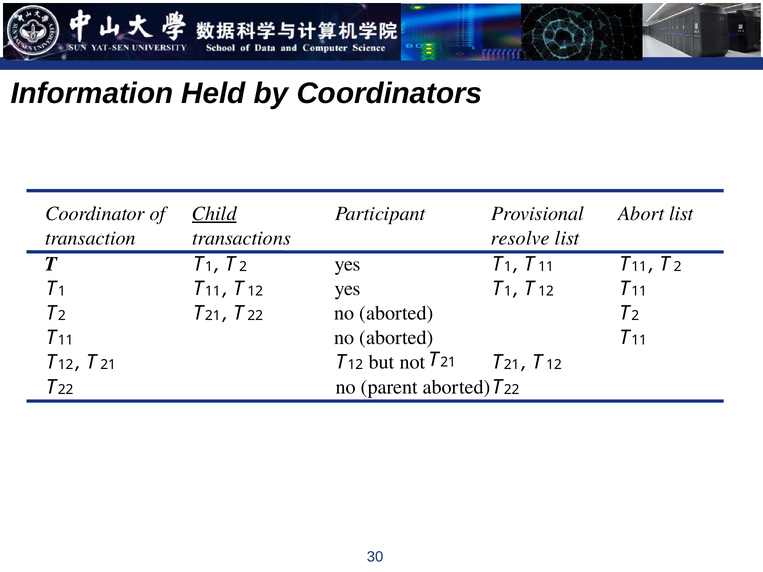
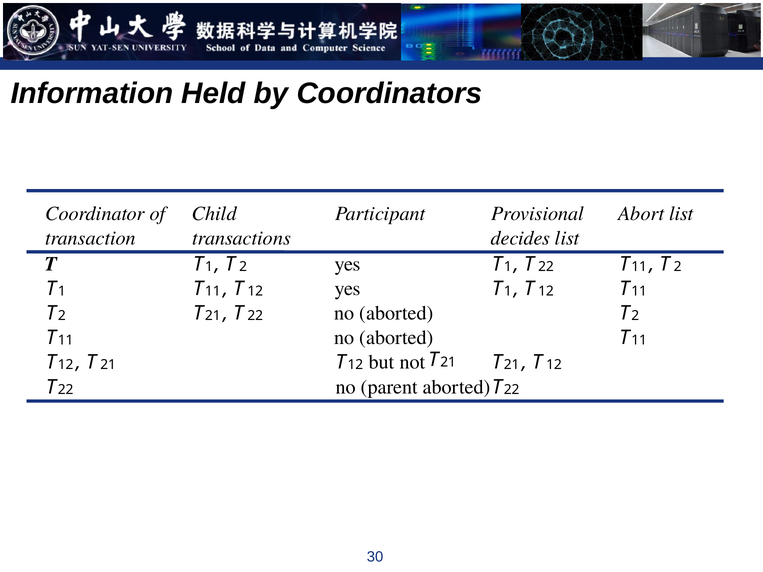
Child underline: present -> none (214, 214)
resolve: resolve -> decides (521, 238)
11: 11 -> 22 (546, 267)
